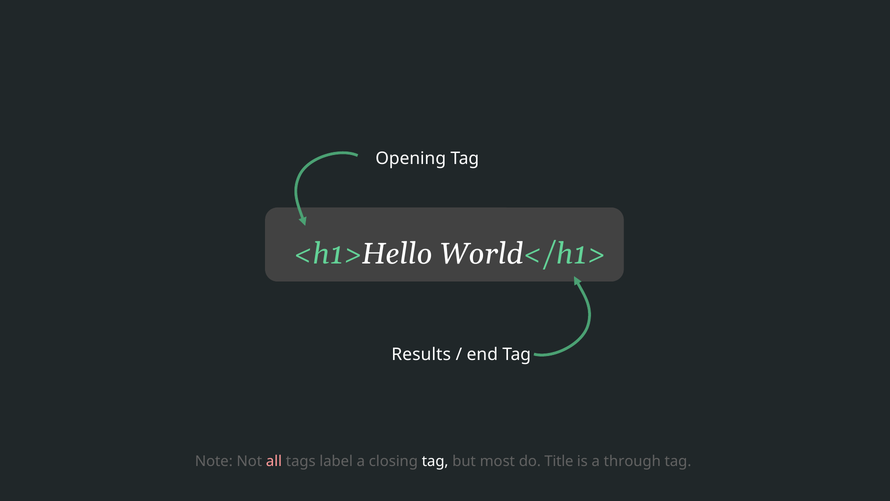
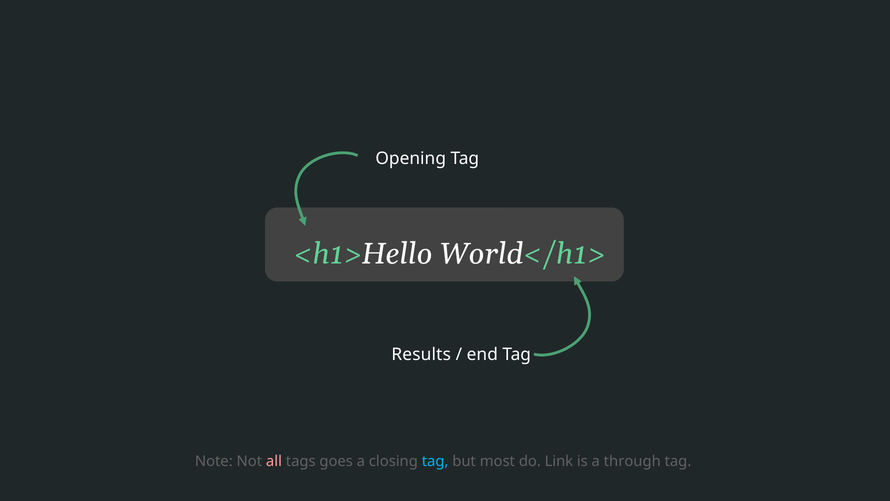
label: label -> goes (336, 461)
tag colour: white -> light blue (435, 461)
Title: Title -> Link (559, 461)
